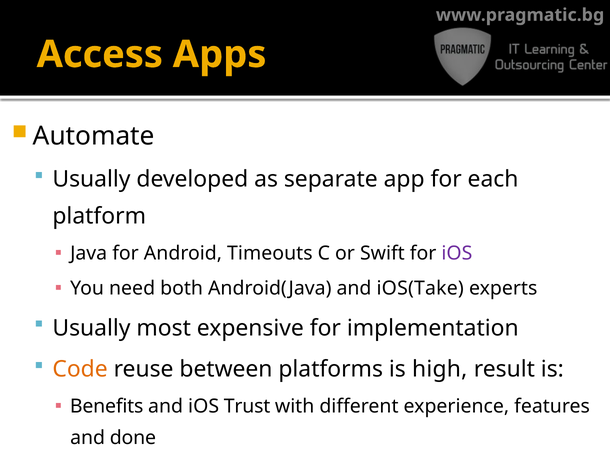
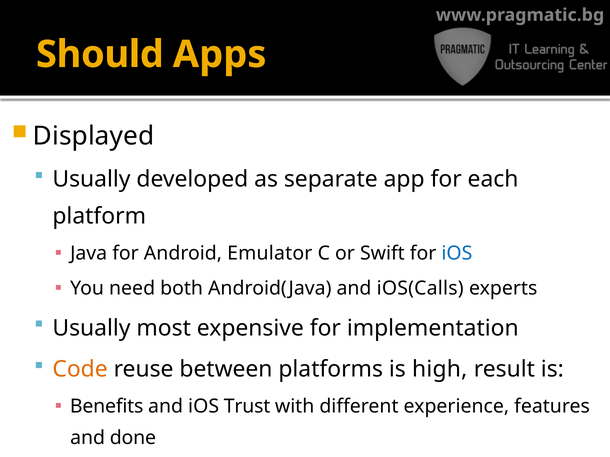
Access: Access -> Should (100, 55)
Automate: Automate -> Displayed (94, 136)
Timeouts: Timeouts -> Emulator (270, 254)
iOS colour: purple -> blue (457, 254)
iOS(Take: iOS(Take -> iOS(Calls (420, 289)
